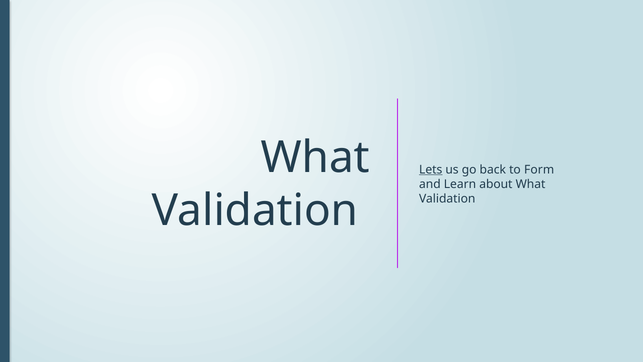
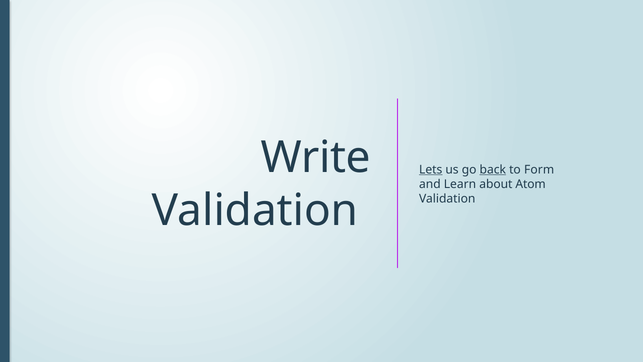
What: What -> Write (316, 157)
back underline: none -> present (493, 169)
about What: What -> Atom (531, 184)
